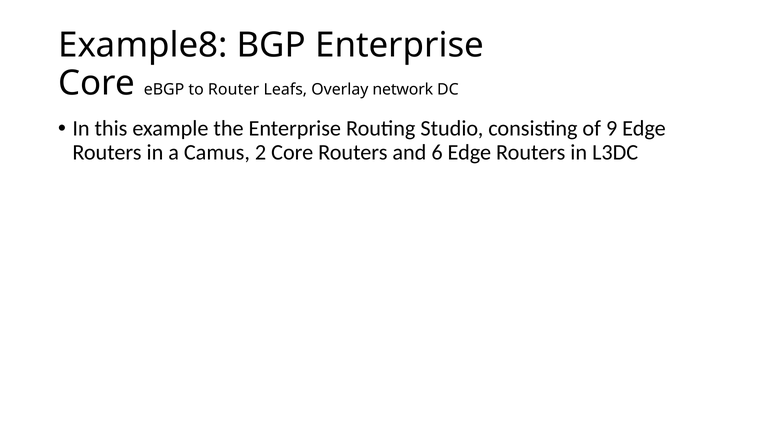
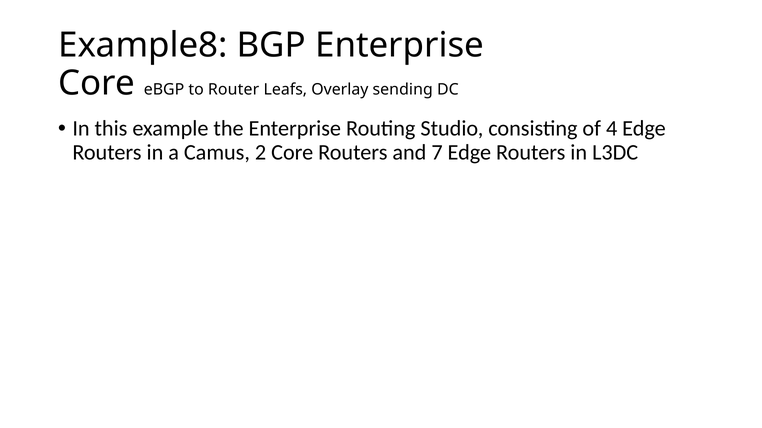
network: network -> sending (403, 89)
9: 9 -> 4 (612, 129)
6: 6 -> 7 (437, 153)
